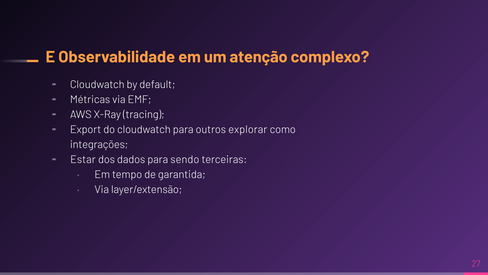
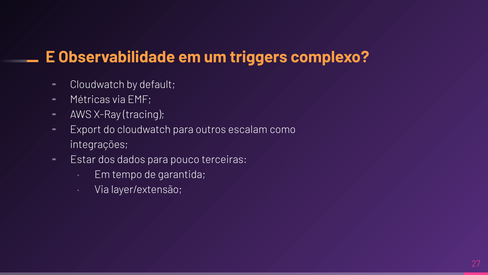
atenção: atenção -> triggers (259, 57)
explorar: explorar -> escalam (248, 129)
sendo: sendo -> pouco (185, 159)
